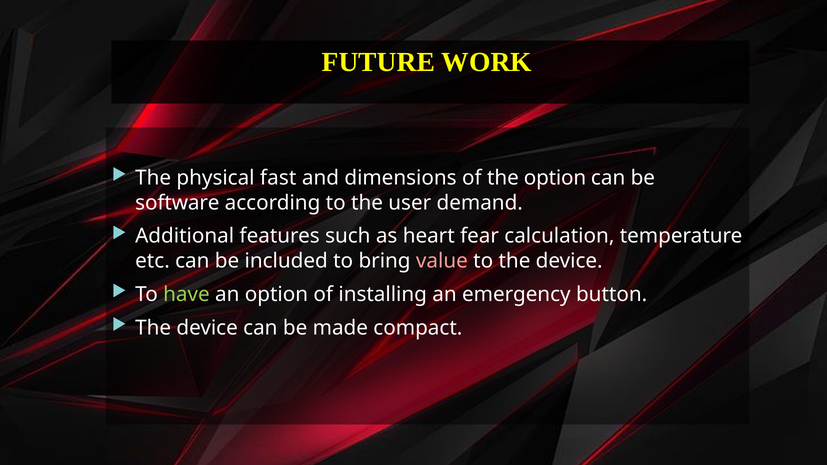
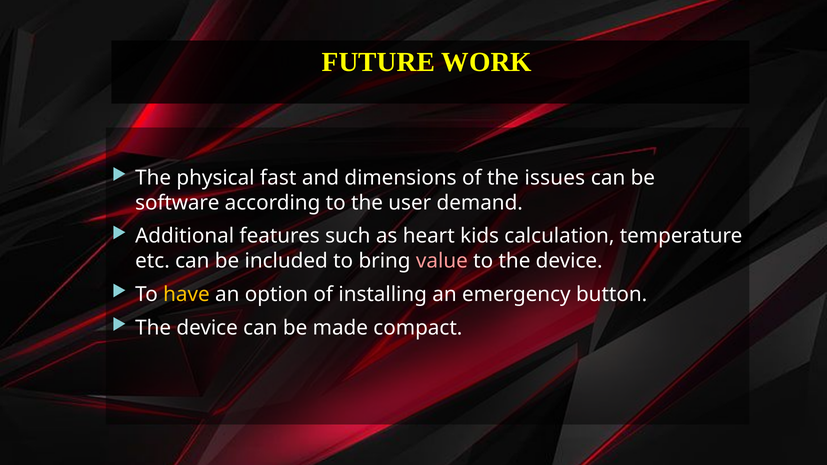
the option: option -> issues (555, 178)
fear: fear -> kids (480, 236)
have colour: light green -> yellow (186, 294)
